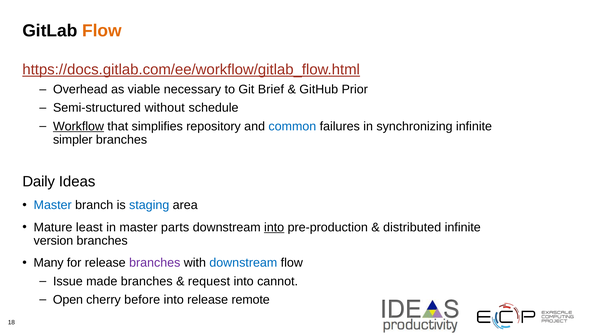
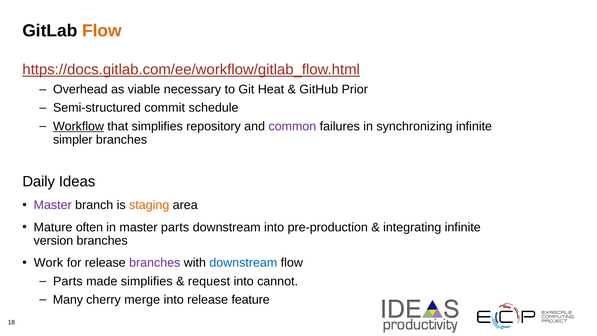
Brief: Brief -> Heat (271, 89)
without: without -> commit (165, 108)
common colour: blue -> purple (292, 126)
Master colour: blue -> purple (53, 205)
staging colour: blue -> orange (149, 205)
least: least -> often (89, 227)
into underline: present -> none (274, 227)
distributed: distributed -> integrating (412, 227)
Many: Many -> Work (48, 263)
Issue: Issue -> Parts (68, 281)
made branches: branches -> simplifies (147, 281)
Open: Open -> Many (68, 300)
before: before -> merge (142, 300)
remote: remote -> feature (251, 300)
